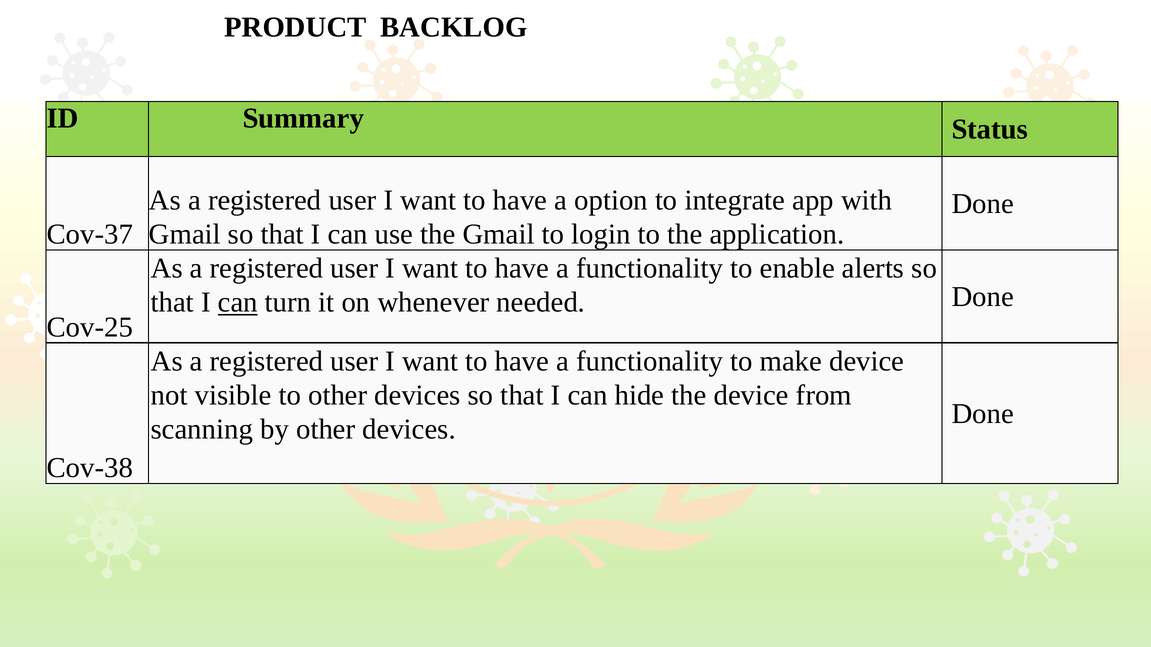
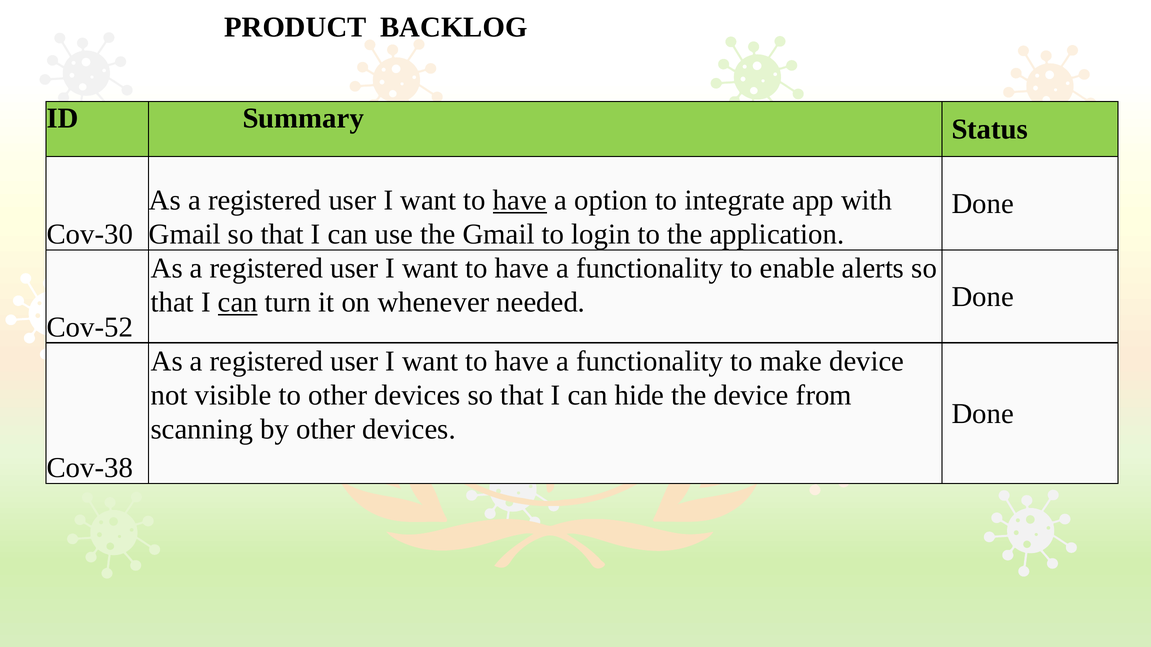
have underline: none -> present (520, 200)
Cov-37: Cov-37 -> Cov-30 (90, 234)
Cov-25: Cov-25 -> Cov-52 (90, 327)
